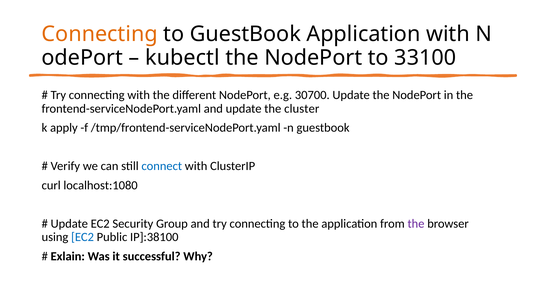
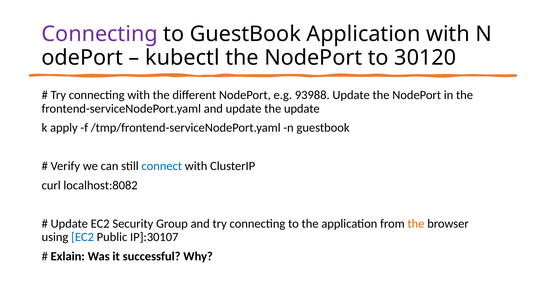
Connecting colour: orange -> purple (100, 34)
33100: 33100 -> 30120 (425, 58)
30700: 30700 -> 93988 (312, 95)
the cluster: cluster -> update (302, 109)
localhost:1080: localhost:1080 -> localhost:8082 (101, 185)
the colour: purple -> orange (416, 224)
IP]:38100: IP]:38100 -> IP]:30107 (154, 237)
